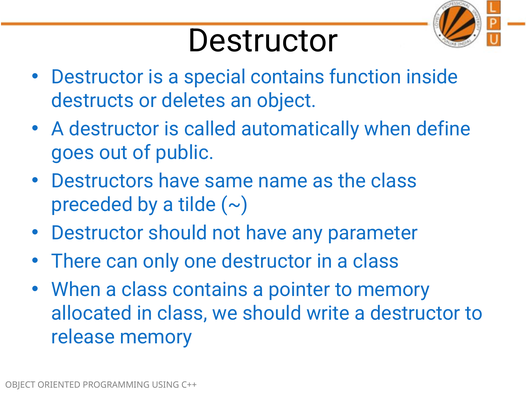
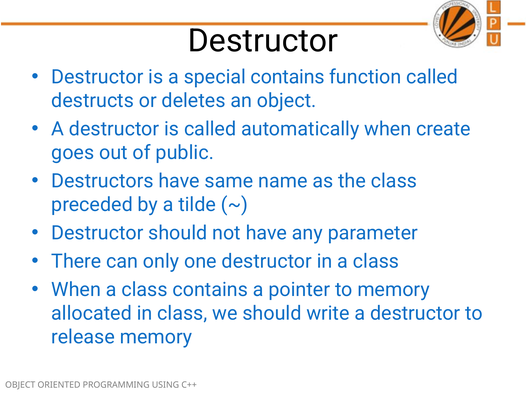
function inside: inside -> called (432, 77)
define: define -> create (443, 129)
